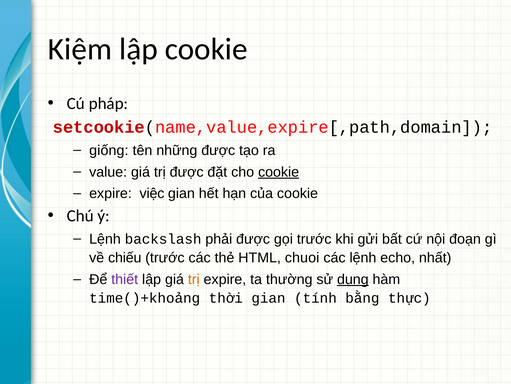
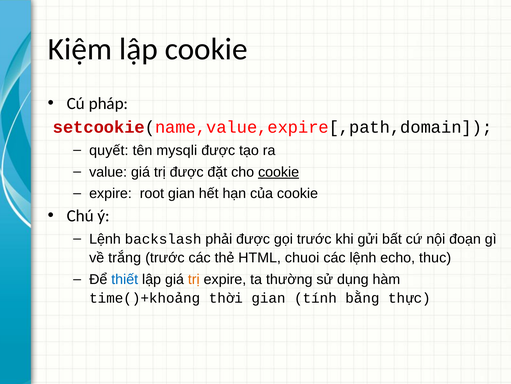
giống: giống -> quyết (109, 150)
những: những -> mysqli (177, 150)
việc: việc -> root (152, 193)
chiếu: chiếu -> trắng (125, 257)
nhất: nhất -> thuc (435, 257)
thiết colour: purple -> blue (125, 279)
dụng underline: present -> none (353, 279)
